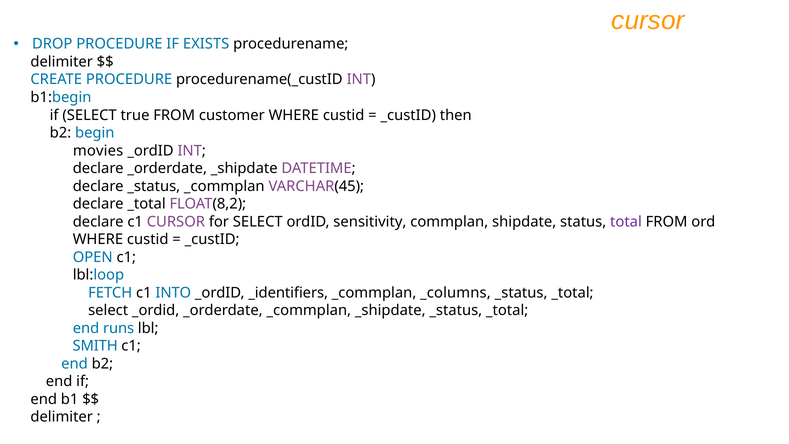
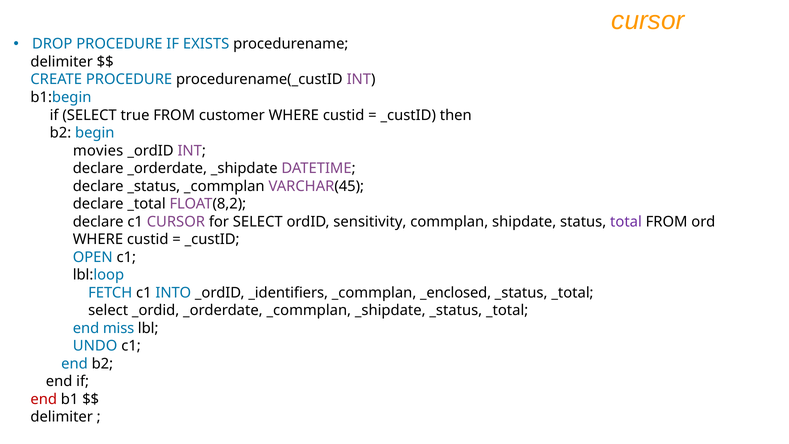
_columns: _columns -> _enclosed (456, 293)
runs: runs -> miss (119, 328)
SMITH: SMITH -> UNDO (95, 346)
end colour: black -> red (44, 399)
